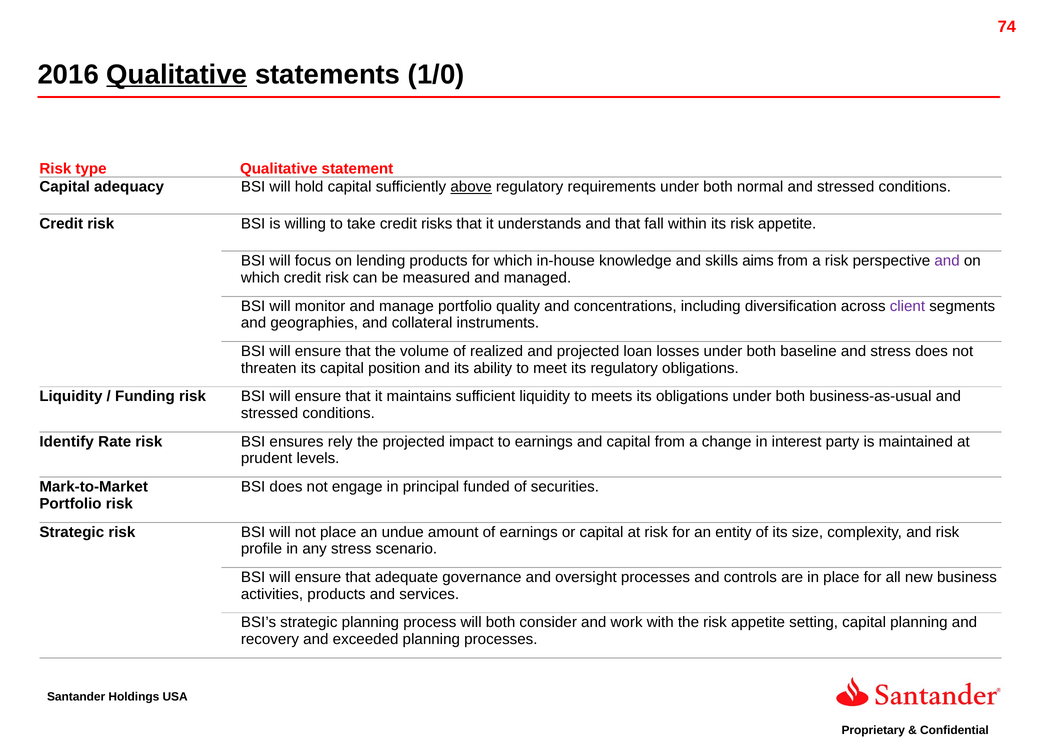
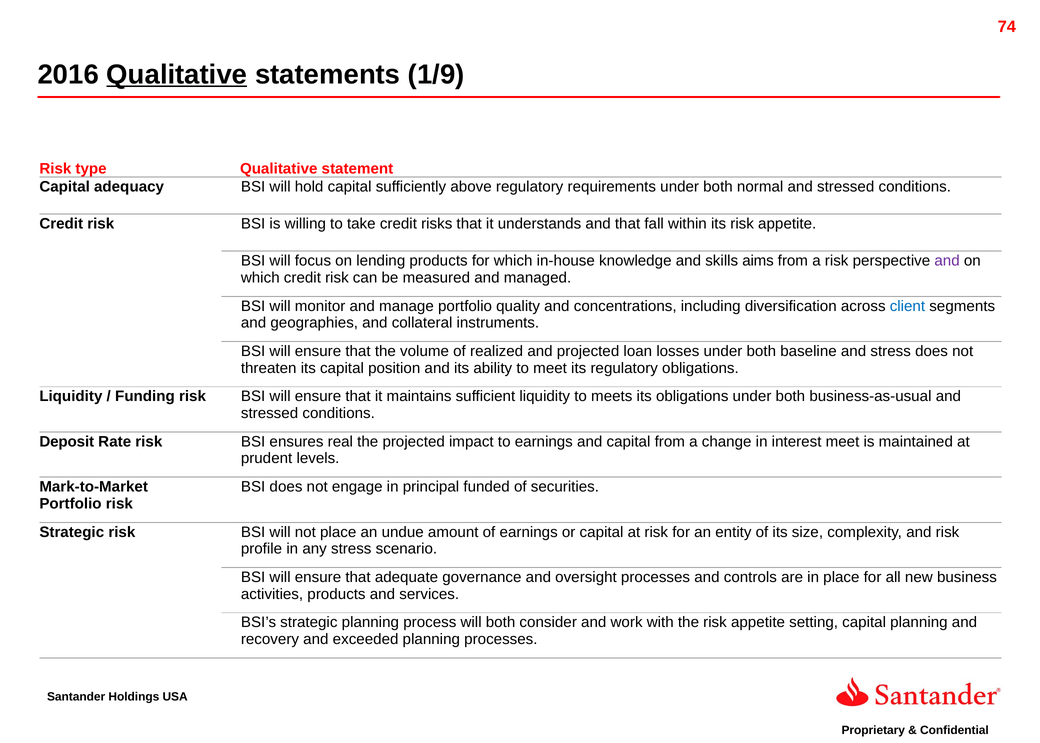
1/0: 1/0 -> 1/9 (436, 75)
above underline: present -> none (471, 187)
client colour: purple -> blue (907, 306)
Identify: Identify -> Deposit (67, 441)
rely: rely -> real (340, 441)
interest party: party -> meet (843, 441)
